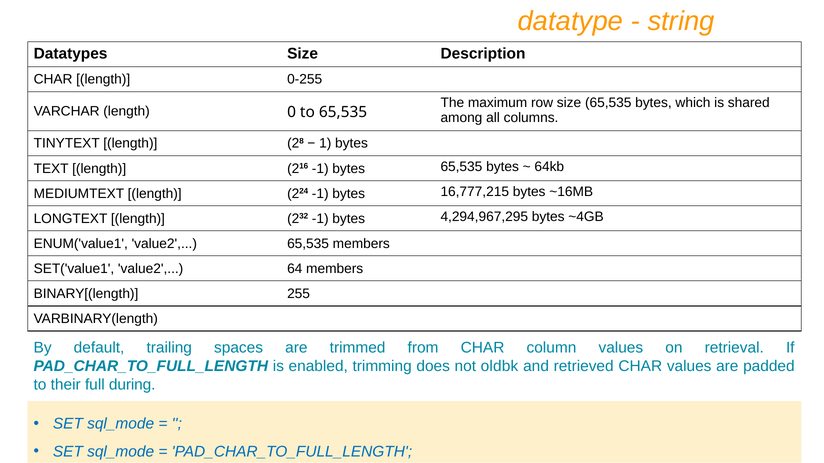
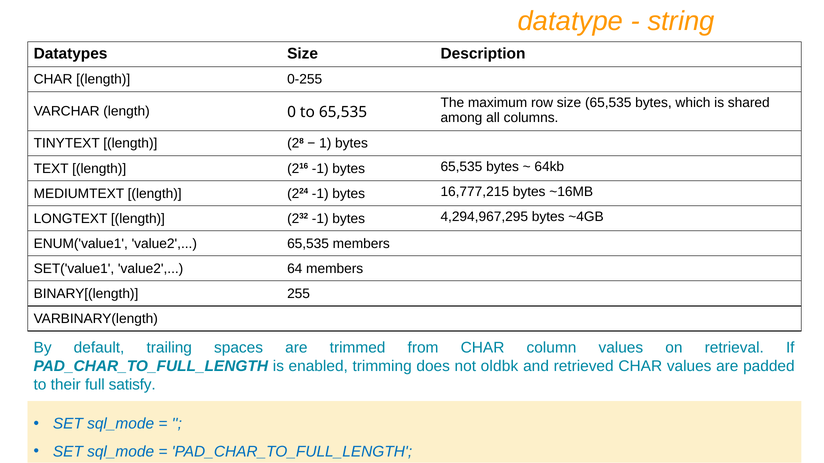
during: during -> satisfy (132, 385)
